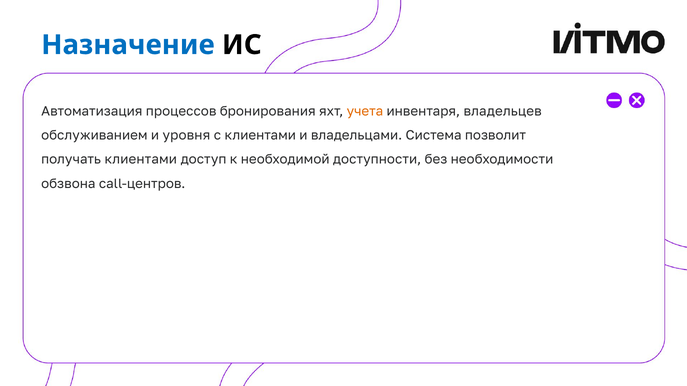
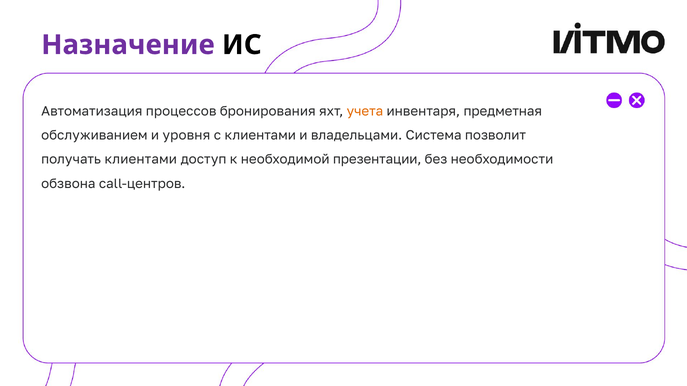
Назначение colour: blue -> purple (128, 45)
владельцев: владельцев -> предметная (503, 112)
доступности: доступности -> презентации (377, 160)
